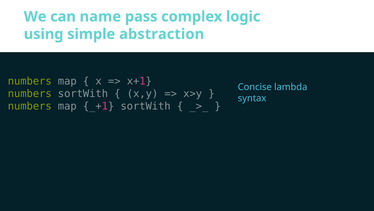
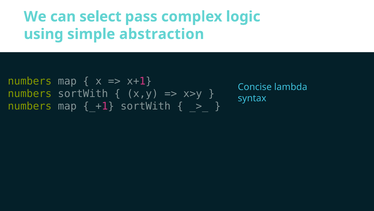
name: name -> select (100, 17)
